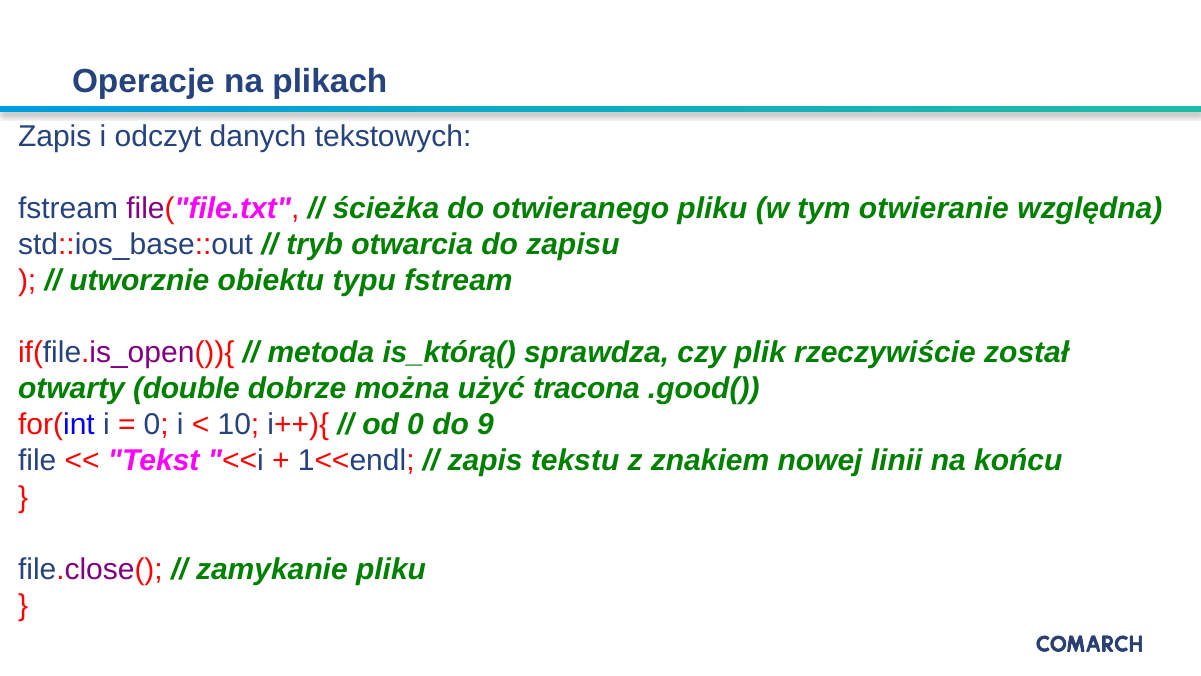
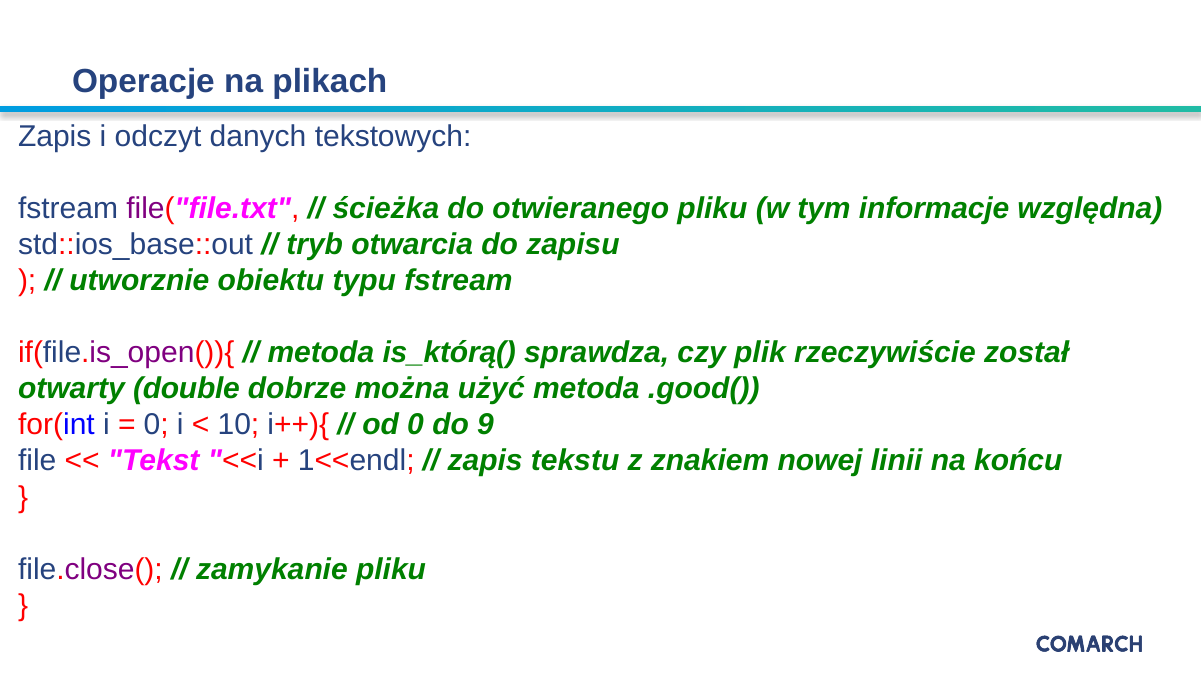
otwieranie: otwieranie -> informacje (934, 209)
użyć tracona: tracona -> metoda (586, 389)
